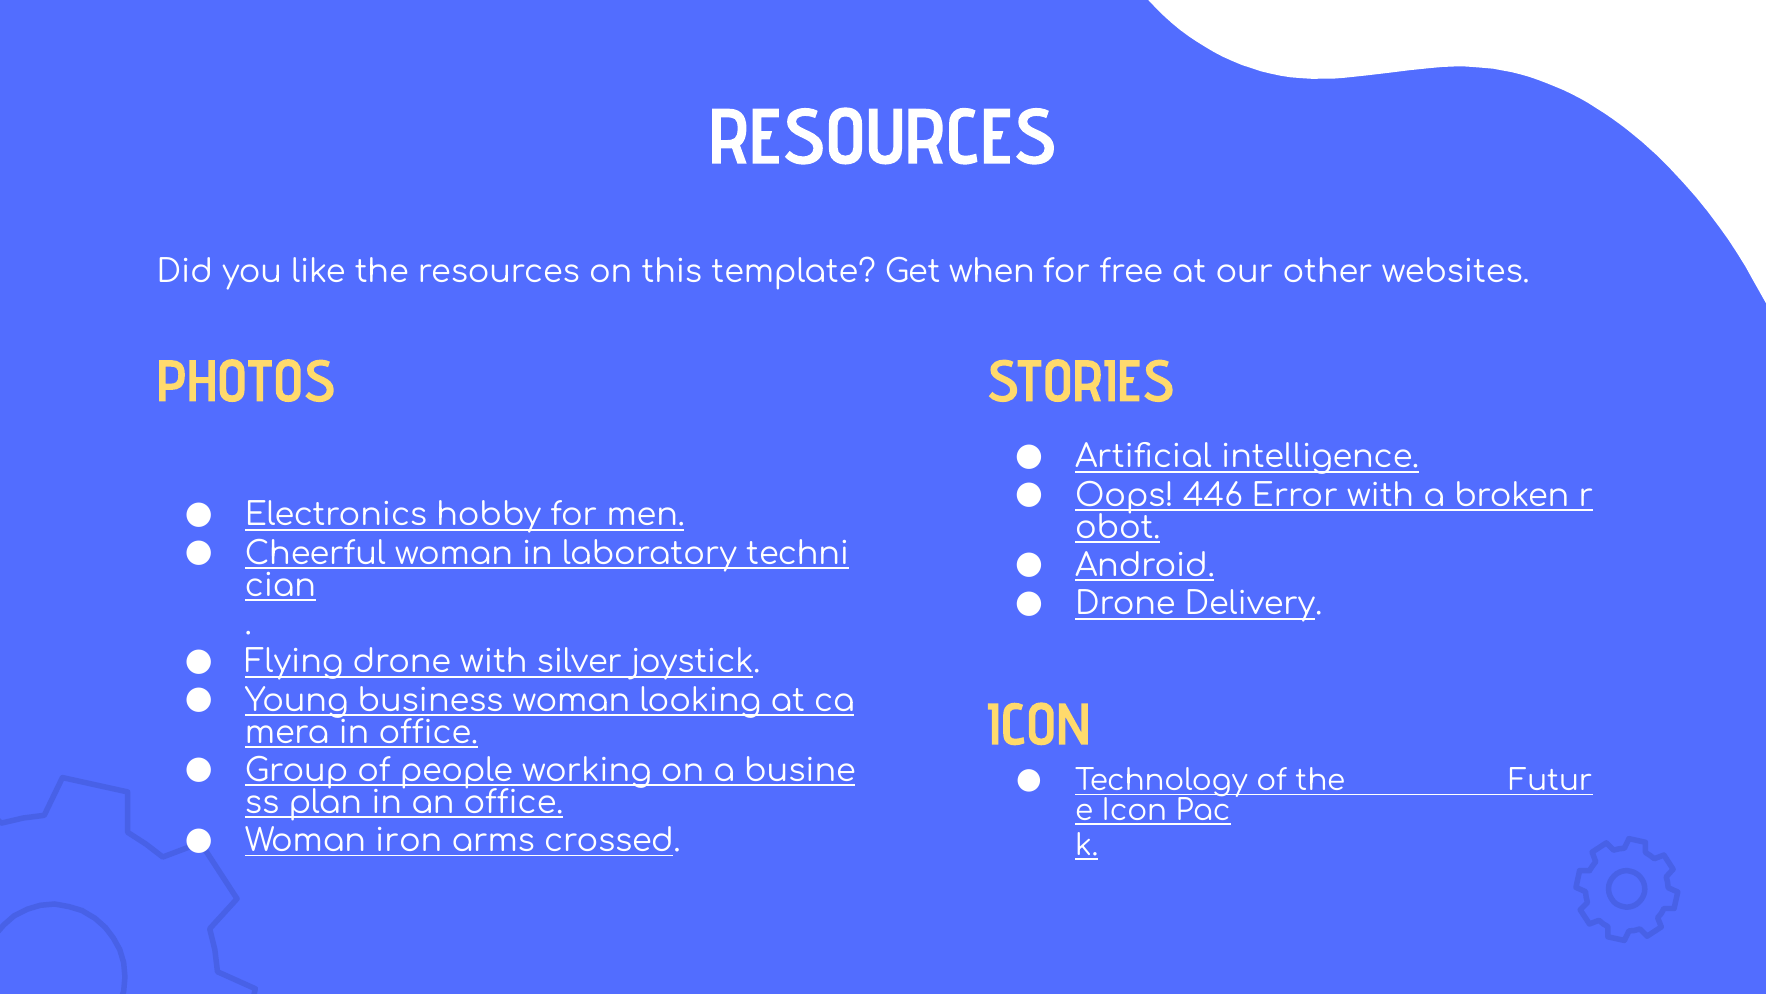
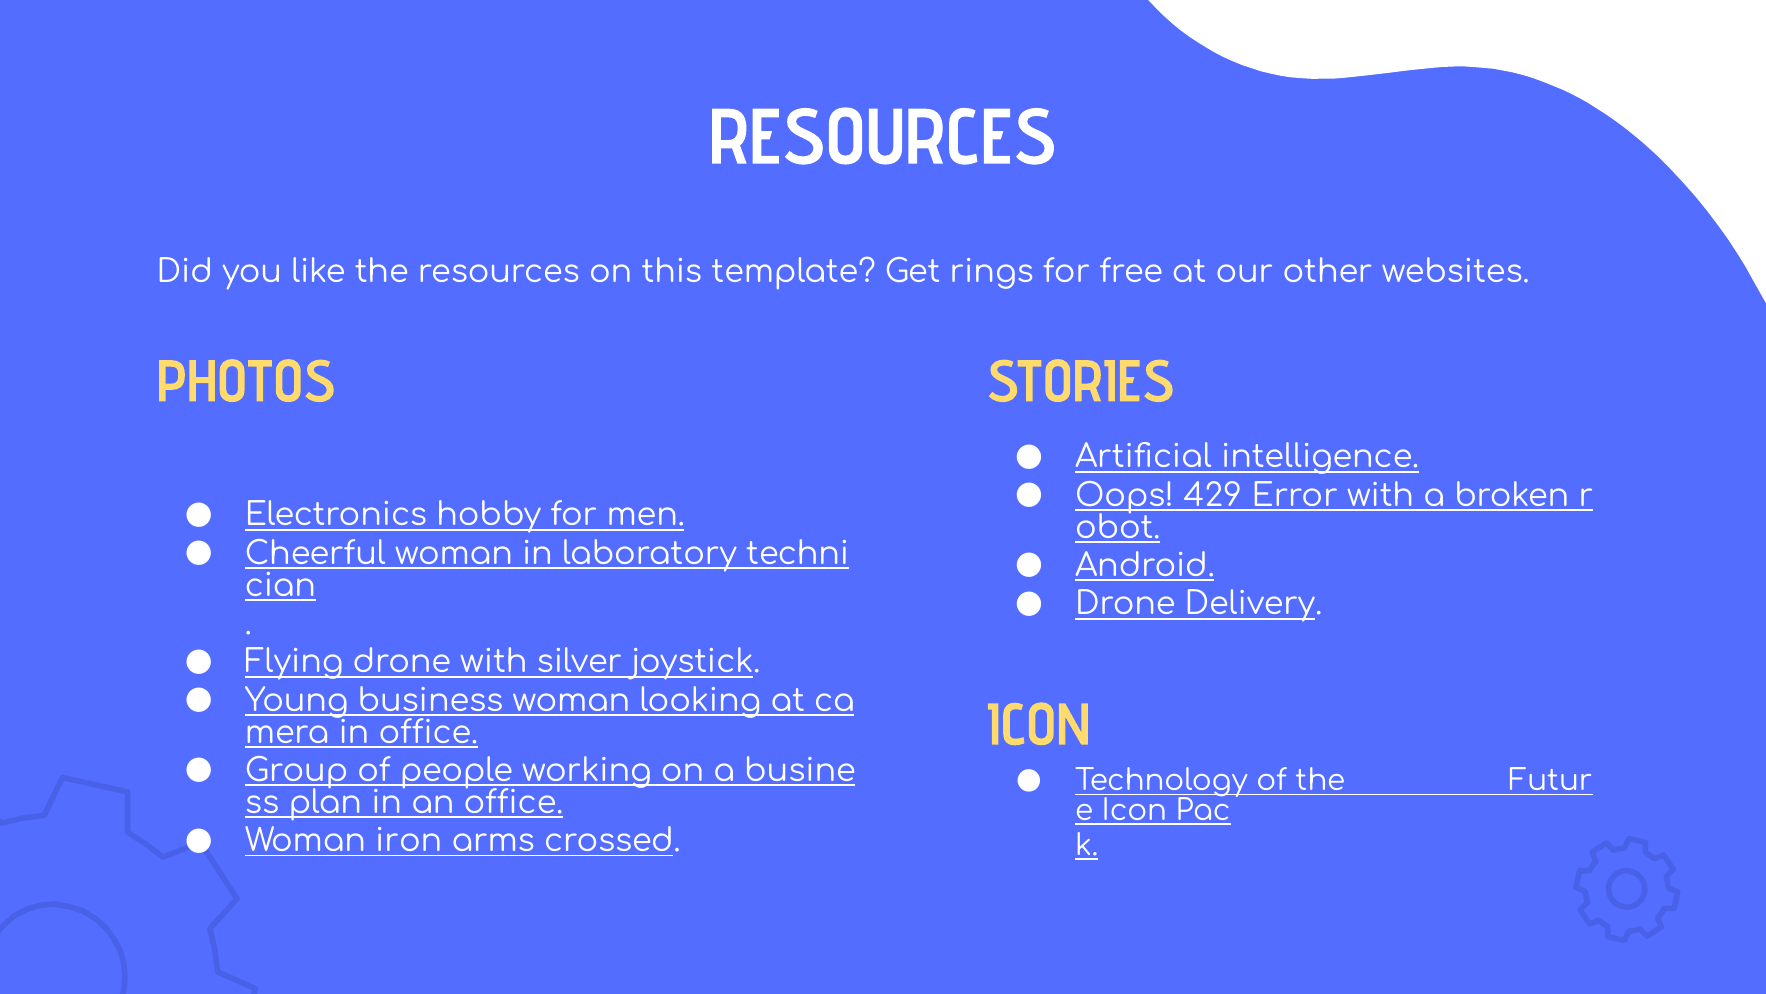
when: when -> rings (992, 272)
446: 446 -> 429 (1213, 495)
